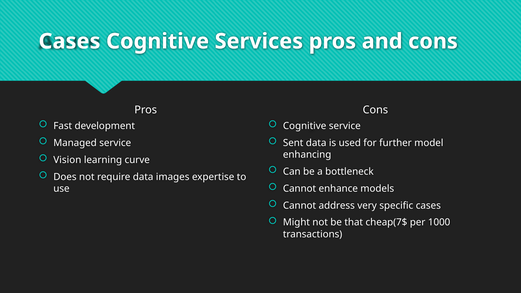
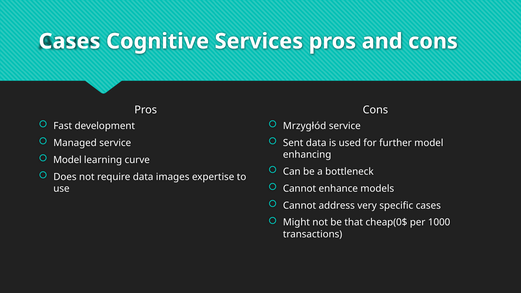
Cognitive: Cognitive -> Mrzygłód (305, 126)
Vision: Vision -> Model (67, 160)
cheap(7$: cheap(7$ -> cheap(0$ (386, 222)
